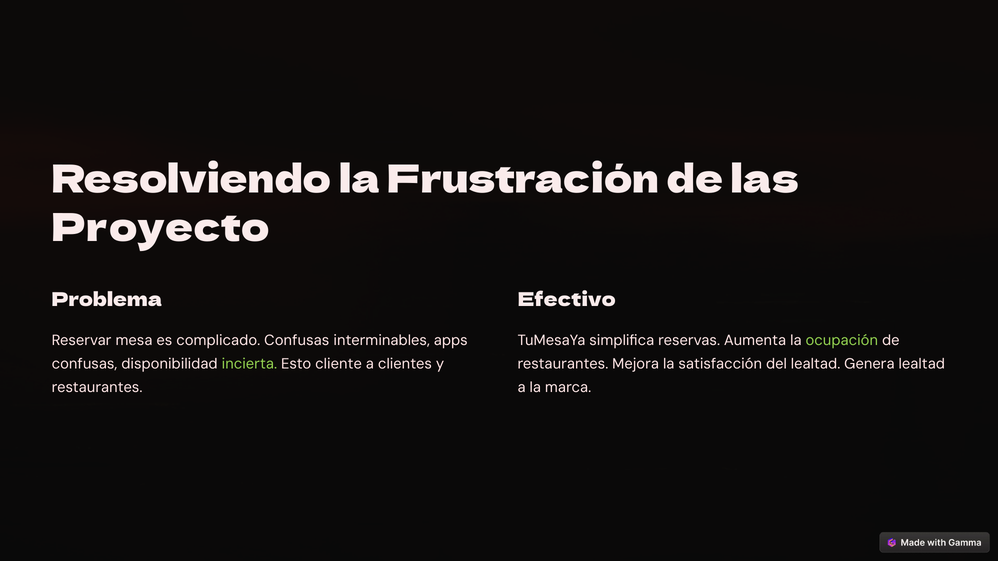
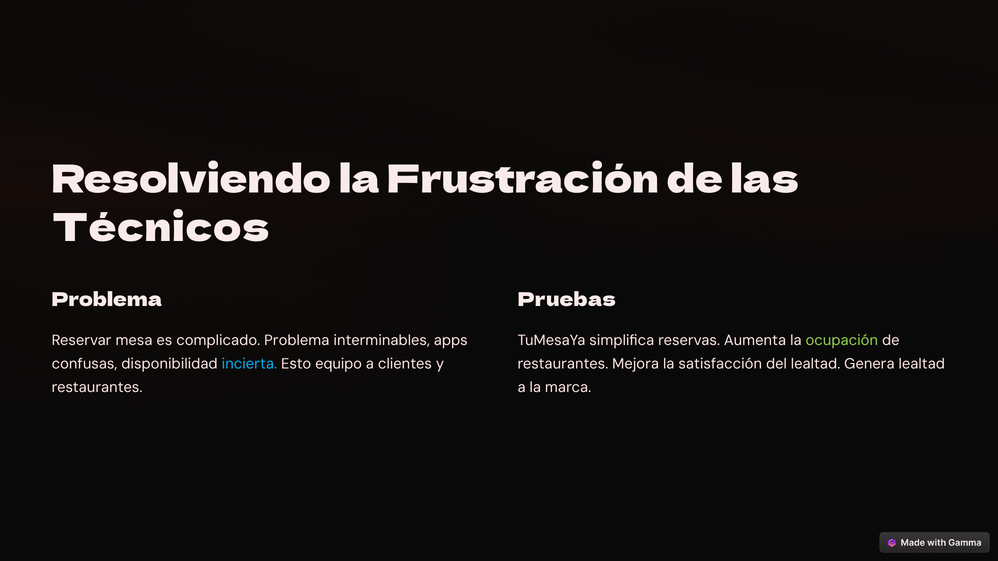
Proyecto: Proyecto -> Técnicos (161, 229)
Efectivo: Efectivo -> Pruebas (567, 300)
complicado Confusas: Confusas -> Problema (297, 341)
incierta colour: light green -> light blue (249, 364)
cliente: cliente -> equipo (339, 364)
